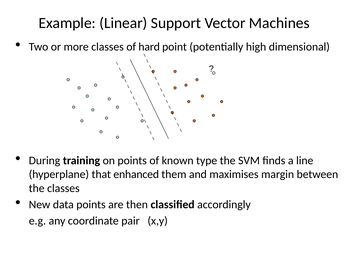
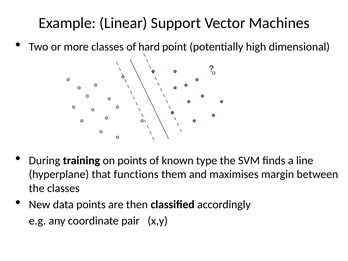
enhanced: enhanced -> functions (136, 174)
